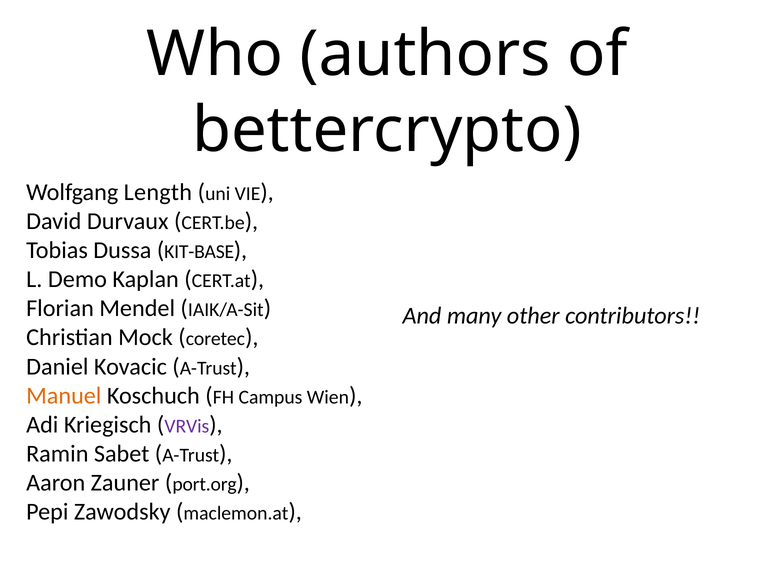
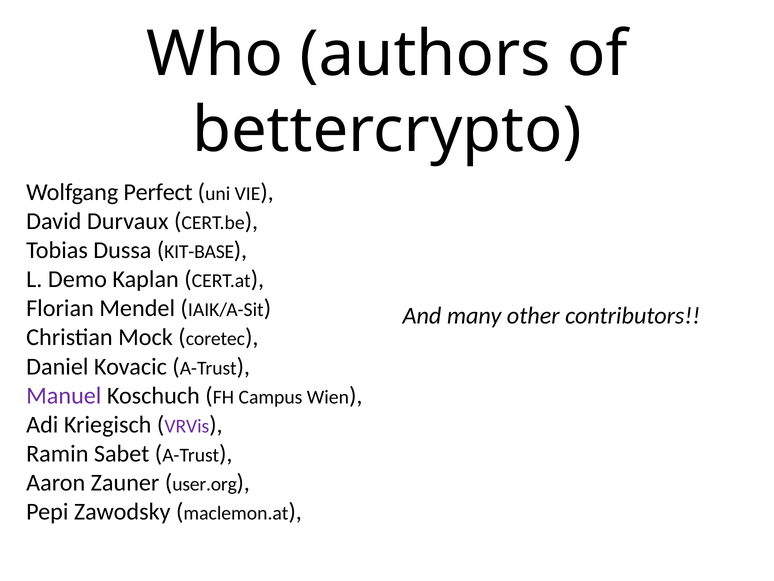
Length: Length -> Perfect (158, 192)
Manuel colour: orange -> purple (64, 395)
port.org: port.org -> user.org (205, 484)
